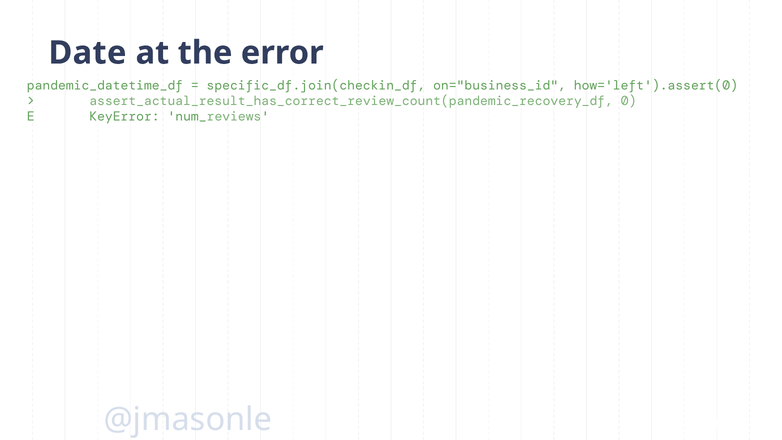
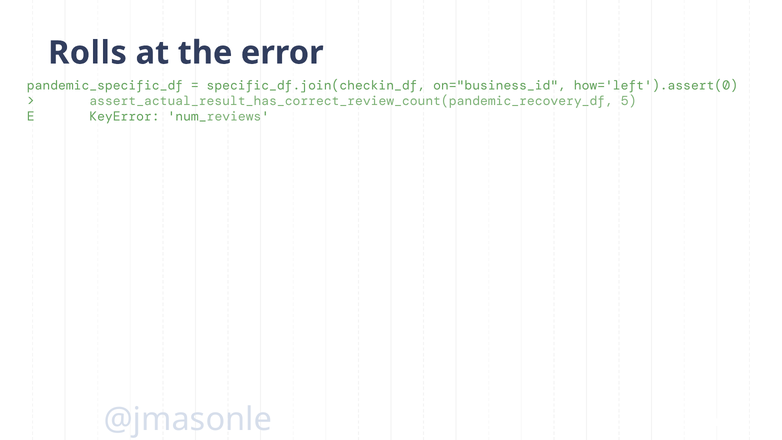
Date: Date -> Rolls (87, 53)
pandemic_datetime_df: pandemic_datetime_df -> pandemic_specific_df (105, 85)
0: 0 -> 5 (629, 101)
